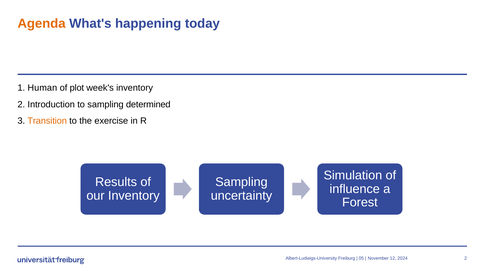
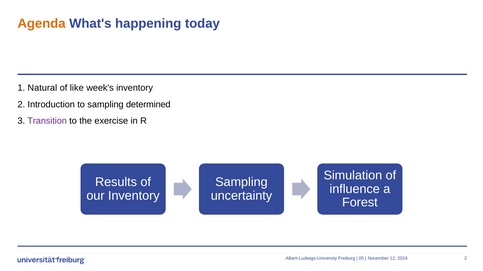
Human: Human -> Natural (42, 88)
plot: plot -> like (77, 88)
Transition colour: orange -> purple (47, 121)
